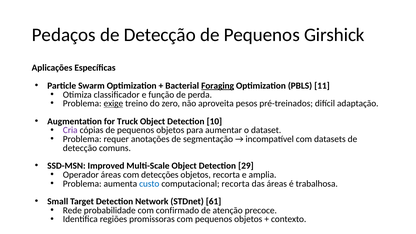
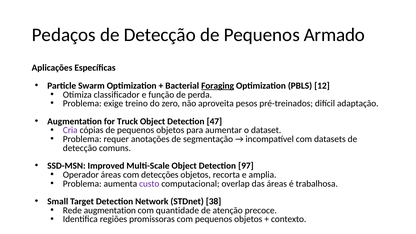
Girshick: Girshick -> Armado (334, 35)
11: 11 -> 12 (322, 86)
exige underline: present -> none (113, 104)
10: 10 -> 47 (214, 121)
29: 29 -> 97 (246, 166)
custo colour: blue -> purple (149, 184)
computacional recorta: recorta -> overlap (236, 184)
61: 61 -> 38 (214, 201)
Rede probabilidade: probabilidade -> augmentation (110, 210)
confirmado: confirmado -> quantidade (177, 210)
